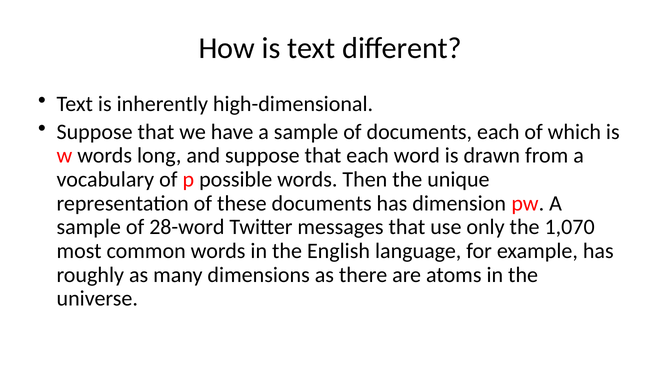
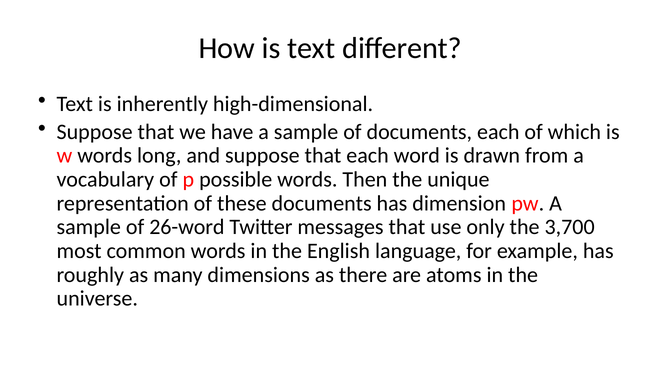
28-word: 28-word -> 26-word (187, 227)
1,070: 1,070 -> 3,700 (570, 227)
